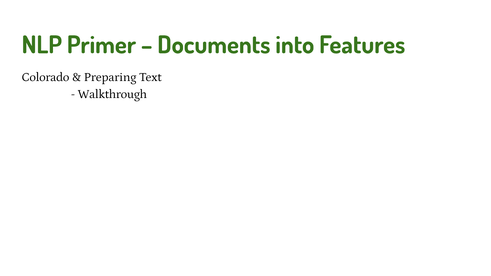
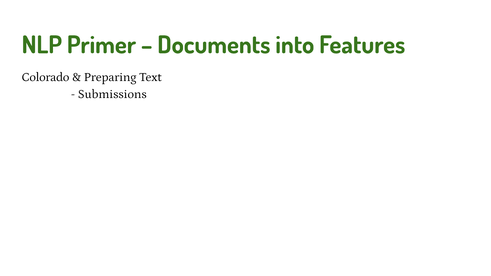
Walkthrough: Walkthrough -> Submissions (112, 94)
